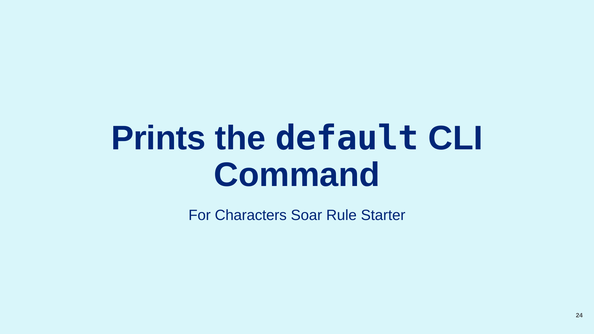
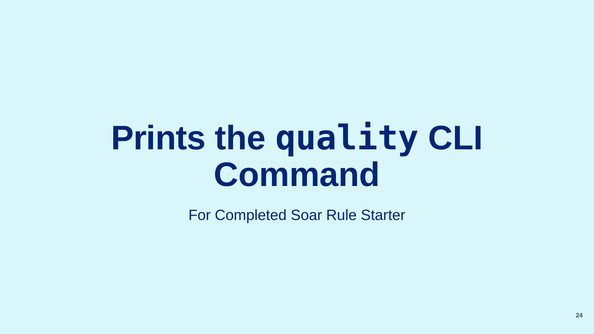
default: default -> quality (347, 138)
Characters: Characters -> Completed (251, 215)
